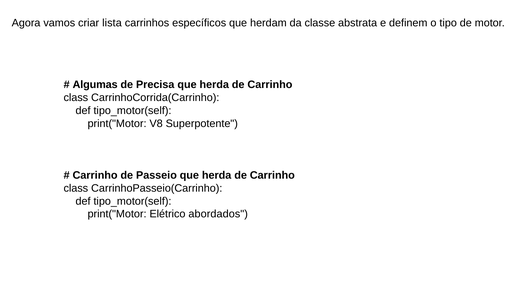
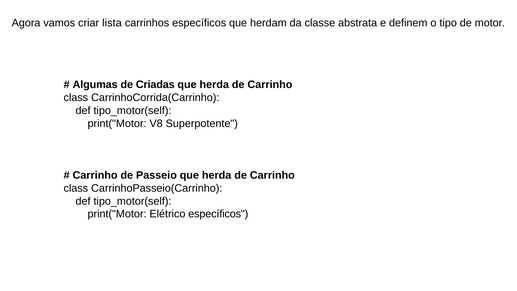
Precisa: Precisa -> Criadas (155, 85)
Elétrico abordados: abordados -> específicos (218, 214)
